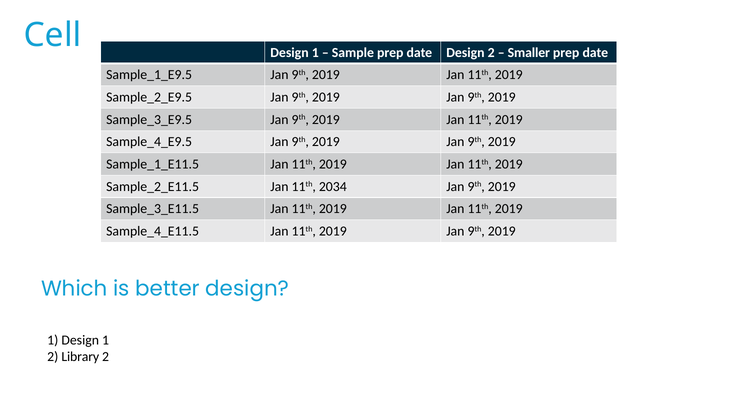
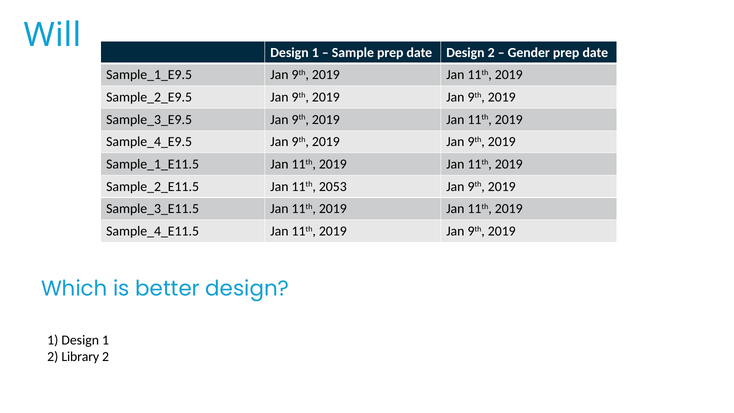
Cell: Cell -> Will (53, 35)
Smaller: Smaller -> Gender (529, 53)
2034: 2034 -> 2053 (333, 187)
